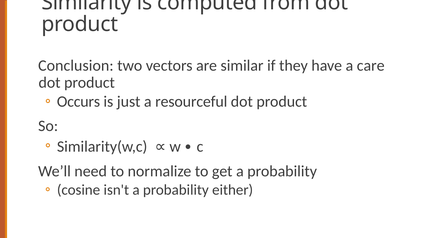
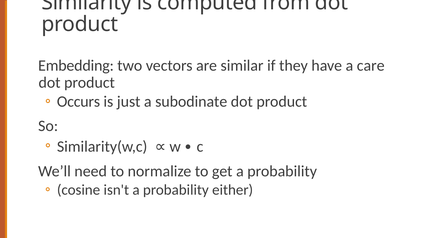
Conclusion: Conclusion -> Embedding (76, 66)
resourceful: resourceful -> subodinate (191, 102)
